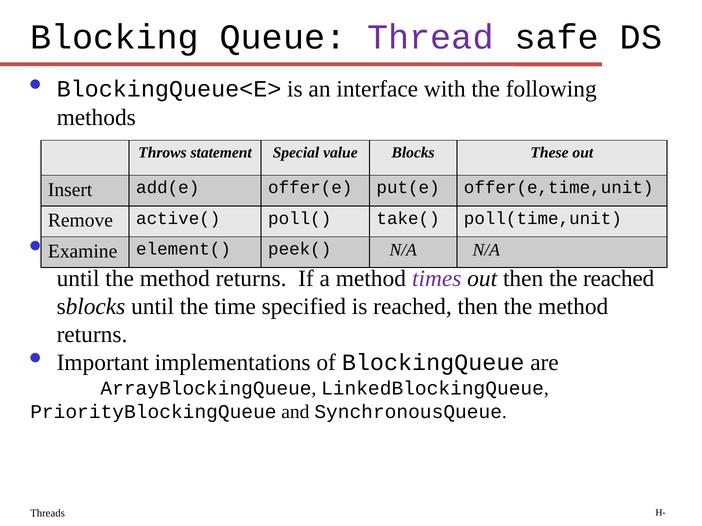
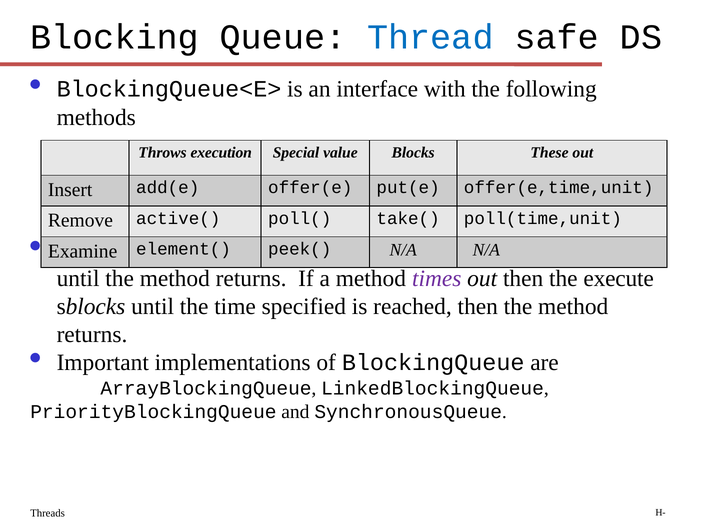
Thread colour: purple -> blue (430, 37)
Throws statement: statement -> execution (221, 153)
the reached: reached -> execute (619, 279)
